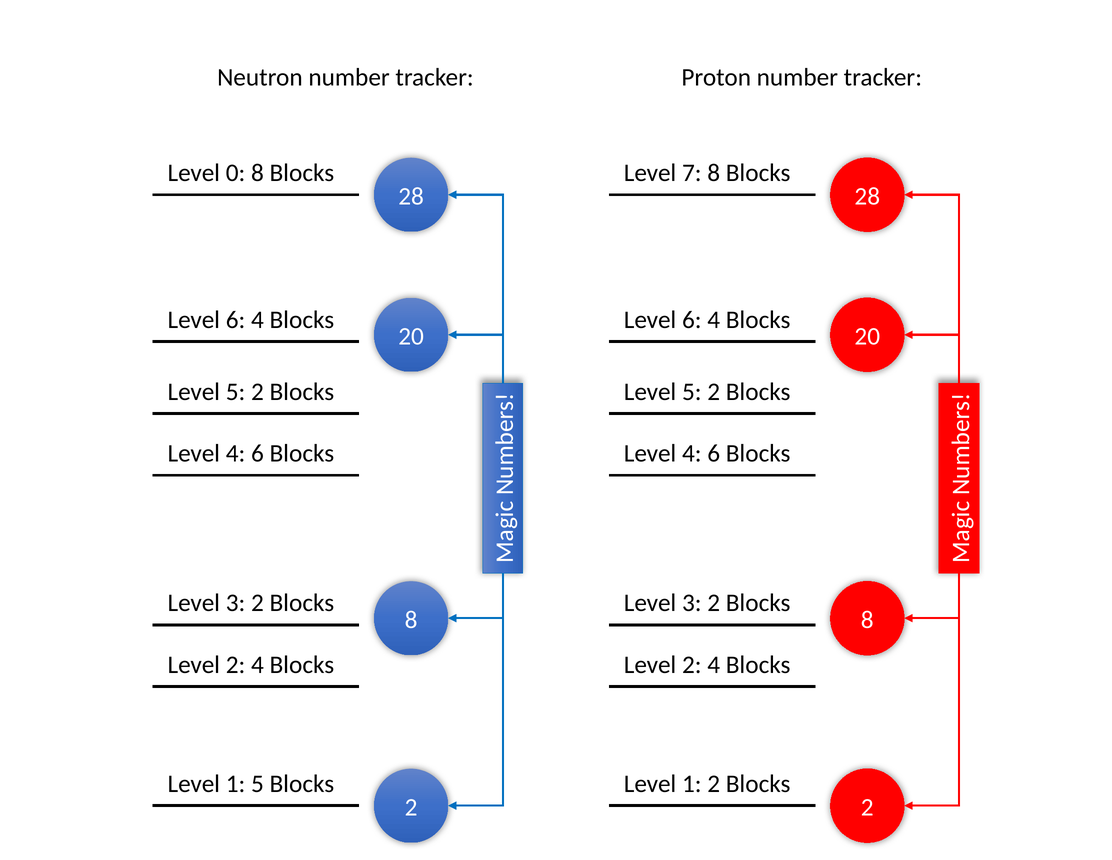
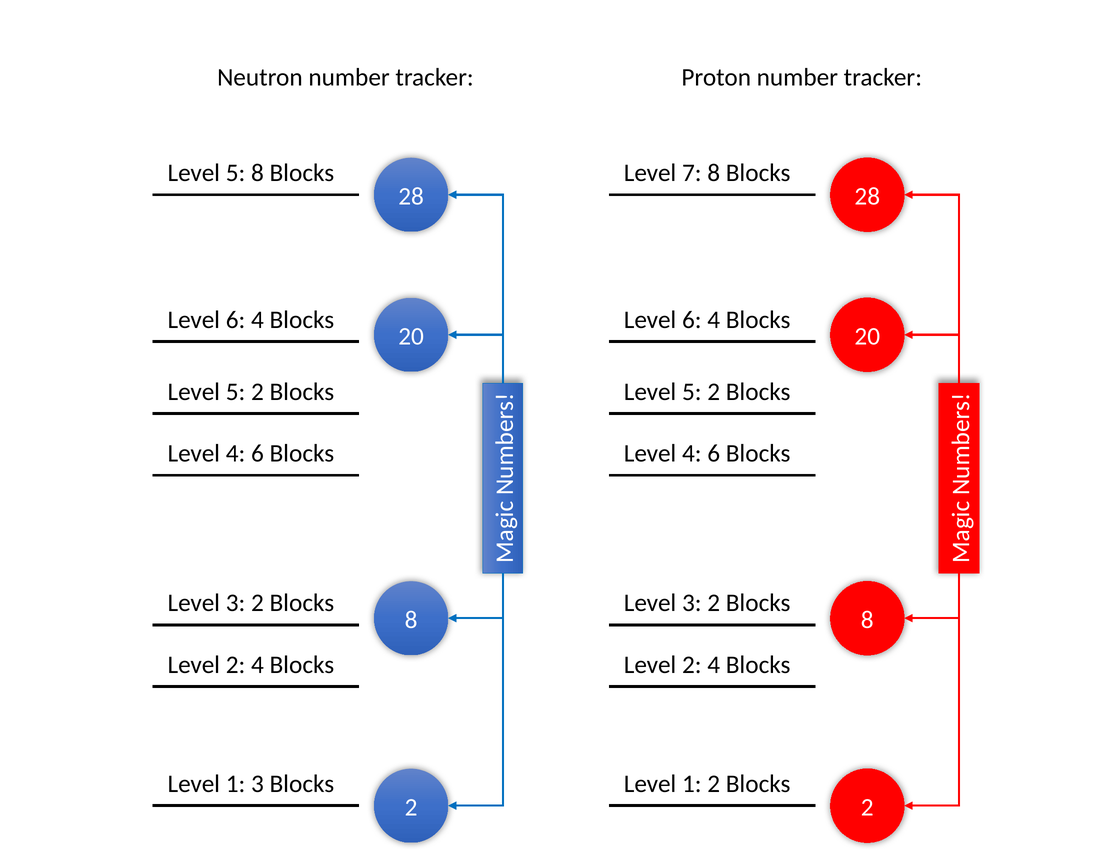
0: 0 -> 5 (236, 173)
1 5: 5 -> 3 (257, 783)
